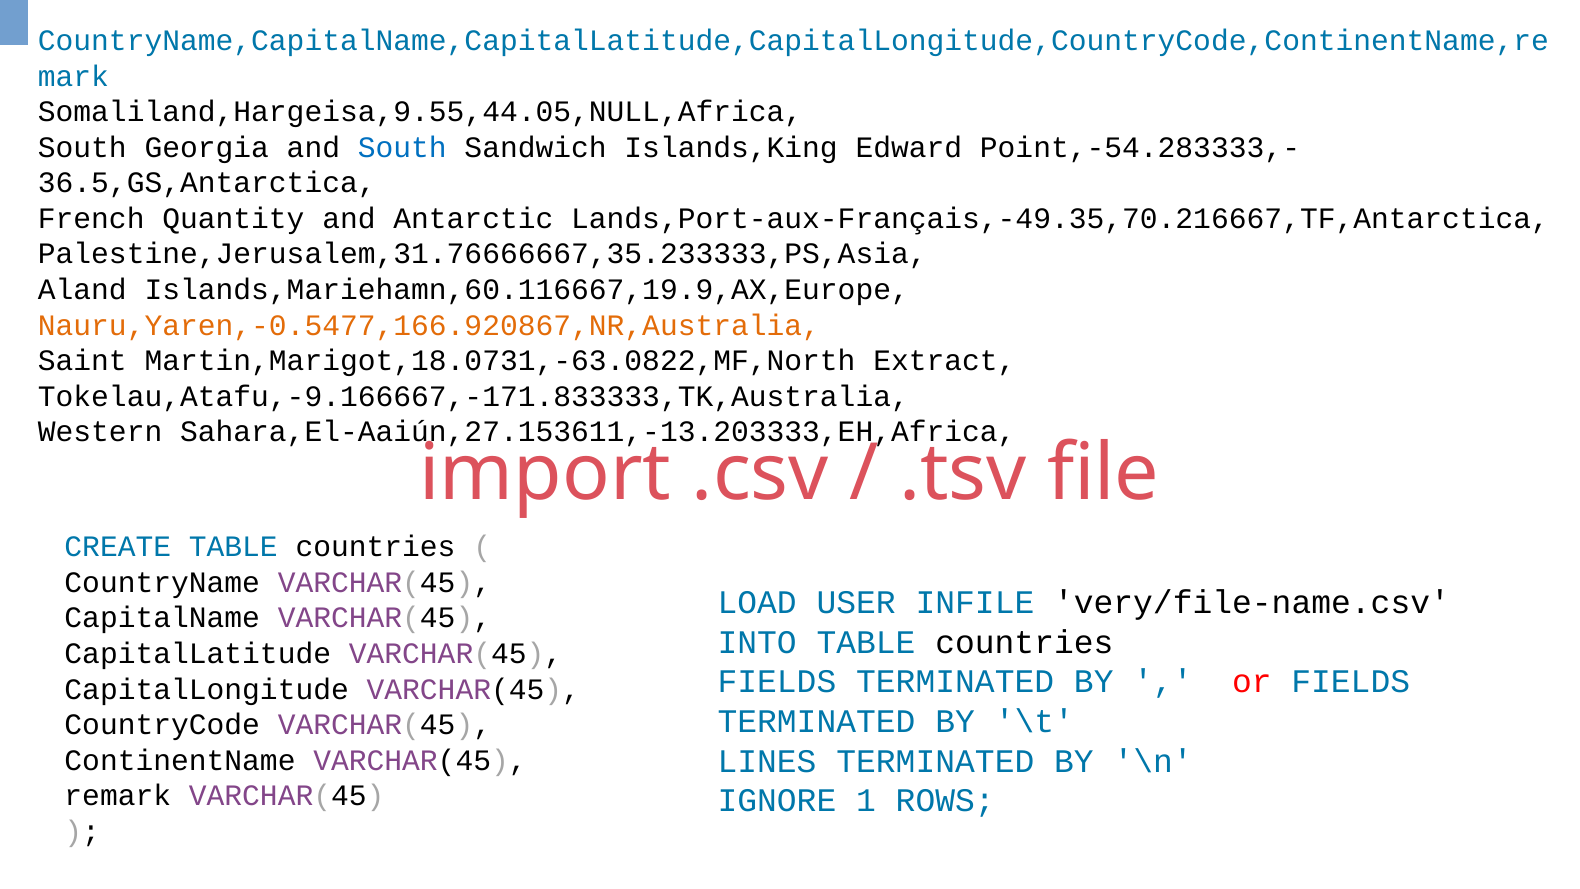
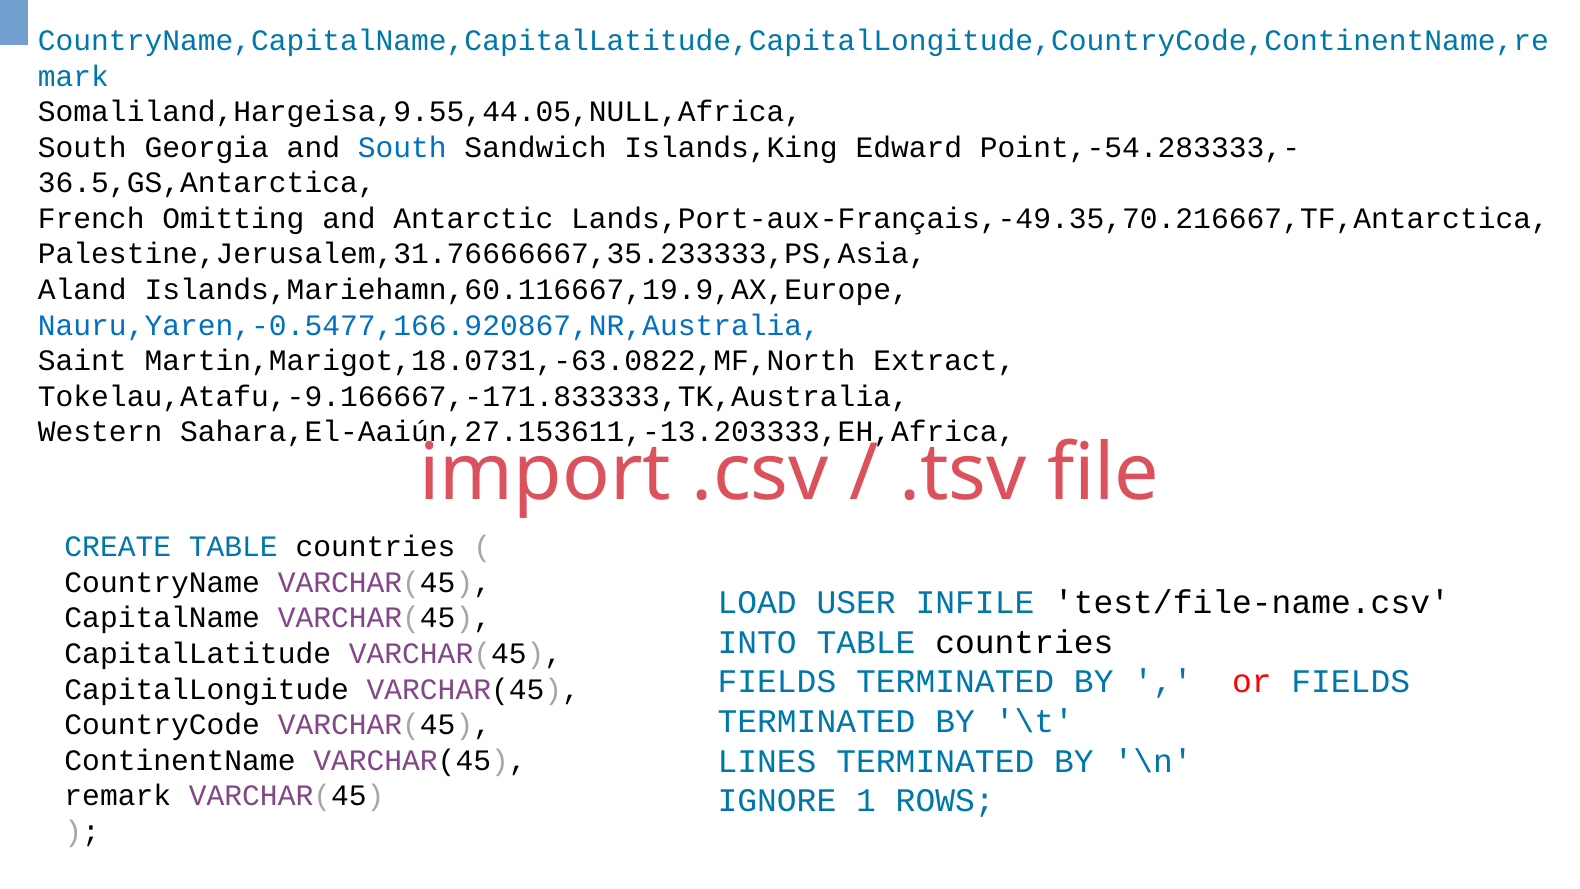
Quantity: Quantity -> Omitting (233, 218)
Nauru,Yaren,-0.5477,166.920867,NR,Australia colour: orange -> blue (429, 325)
very/file-name.csv: very/file-name.csv -> test/file-name.csv (1252, 603)
